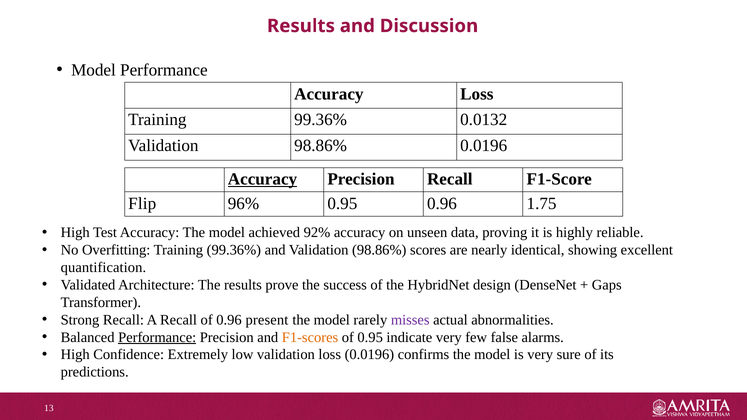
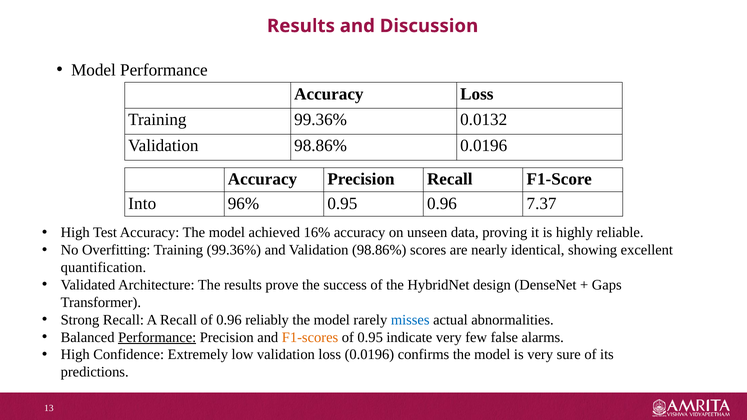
Accuracy underline: present -> none (262, 179)
Flip: Flip -> Into (142, 203)
1.75: 1.75 -> 7.37 (542, 203)
92%: 92% -> 16% (317, 233)
present: present -> reliably (267, 320)
misses colour: purple -> blue (410, 320)
